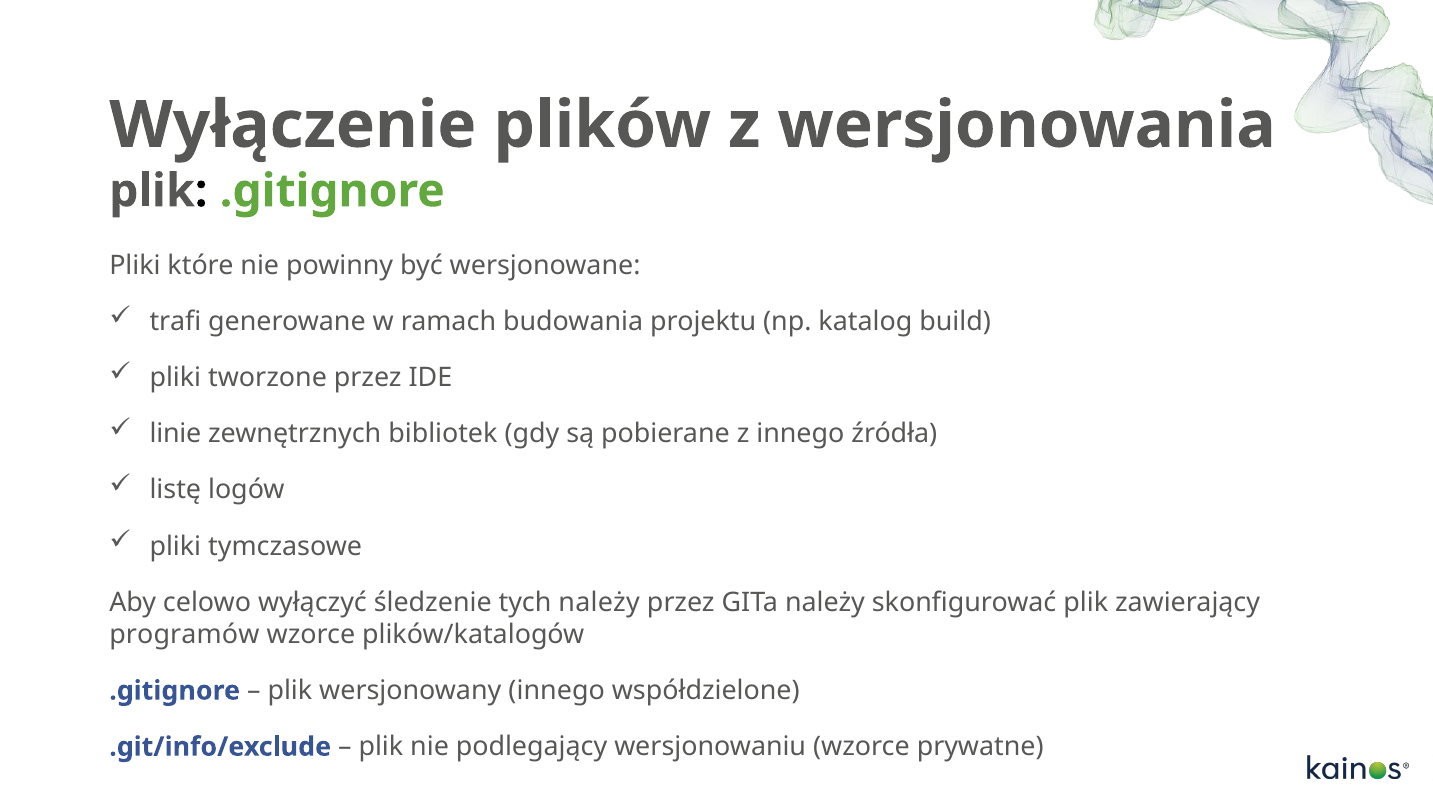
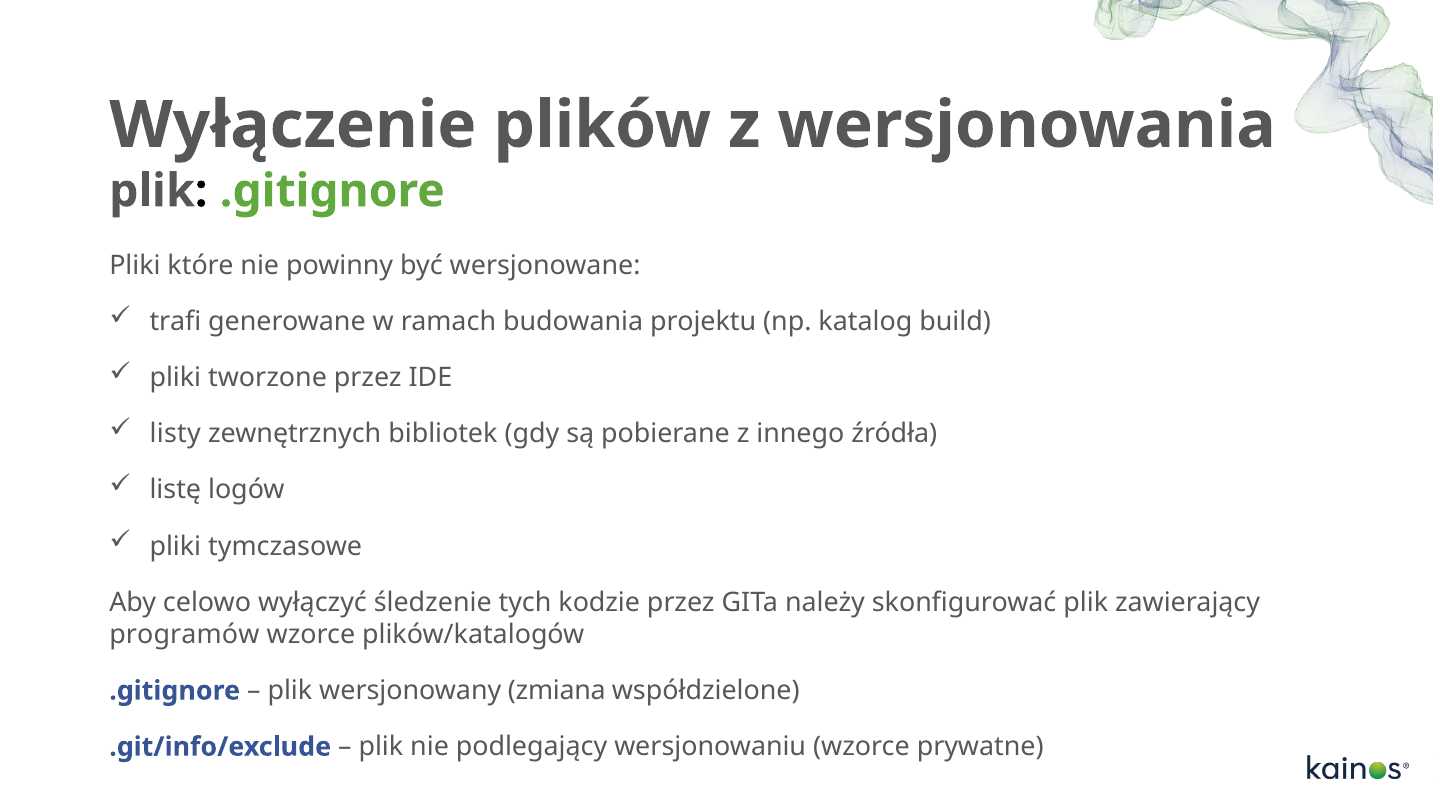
linie: linie -> listy (175, 434)
tych należy: należy -> kodzie (599, 602)
wersjonowany innego: innego -> zmiana (557, 691)
